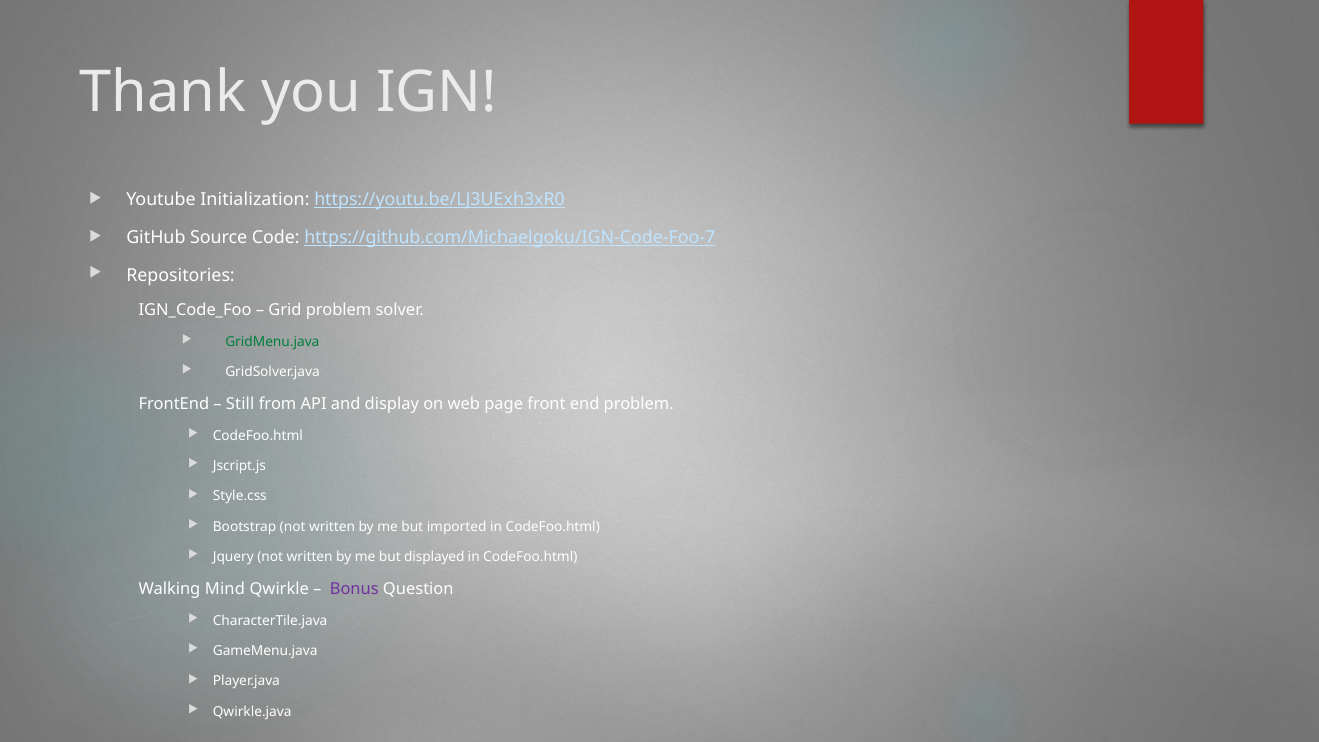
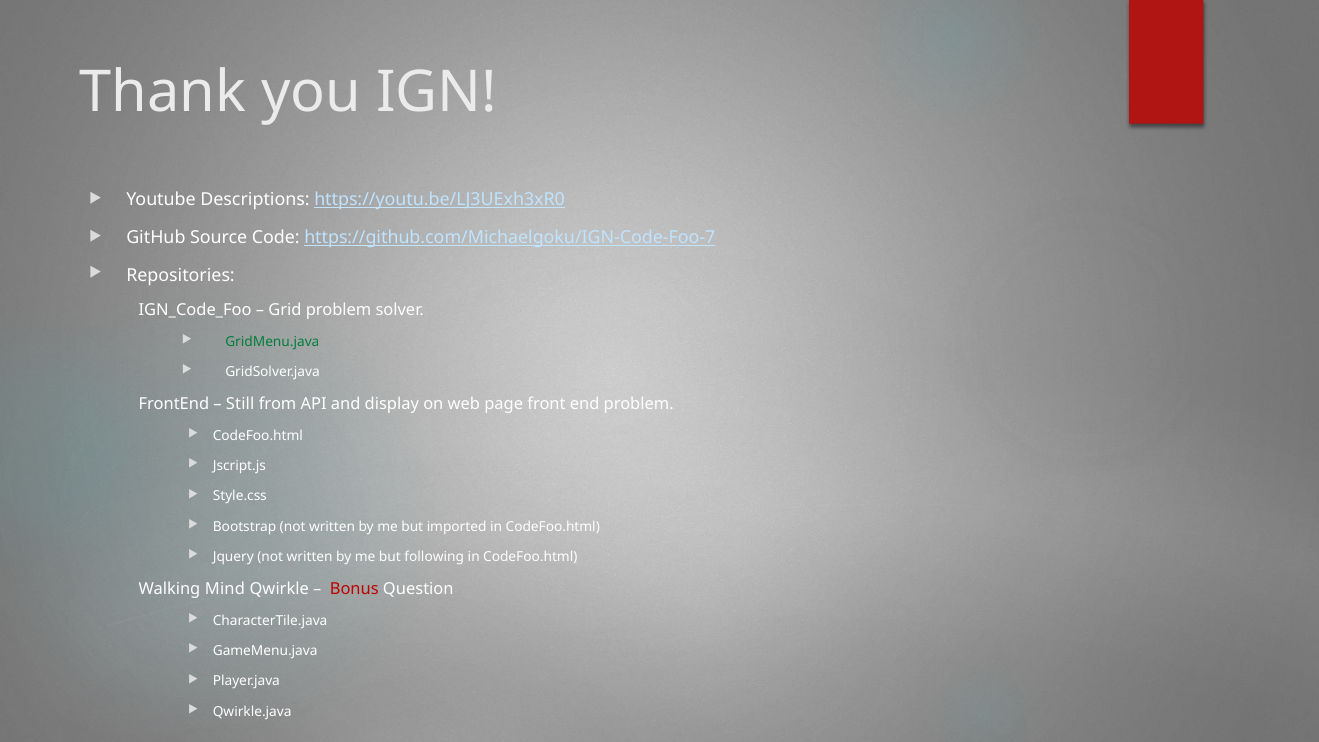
Initialization: Initialization -> Descriptions (255, 200)
displayed: displayed -> following (434, 557)
Bonus colour: purple -> red (354, 589)
